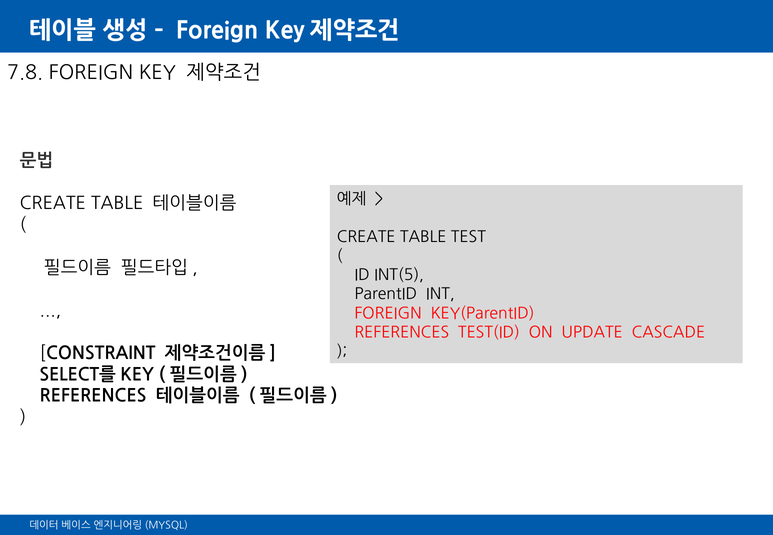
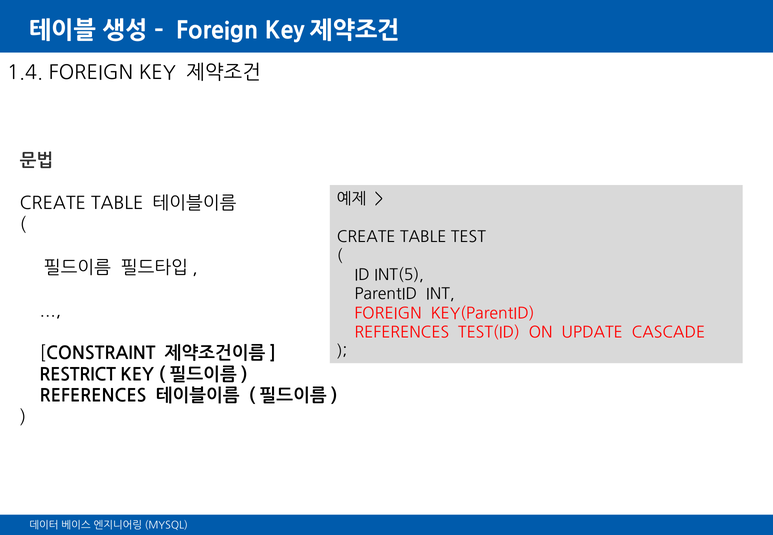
7.8: 7.8 -> 1.4 (25, 73)
SELECT를: SELECT를 -> RESTRICT (78, 375)
